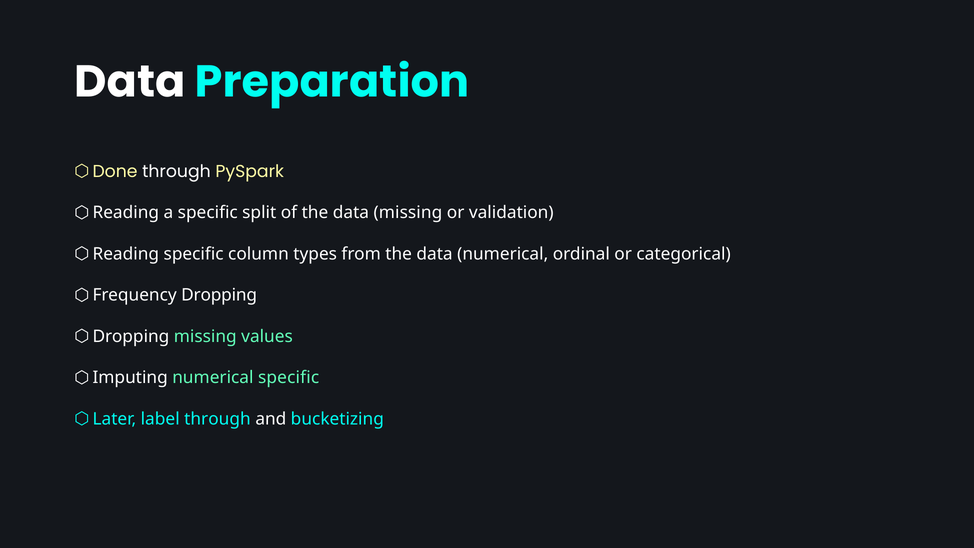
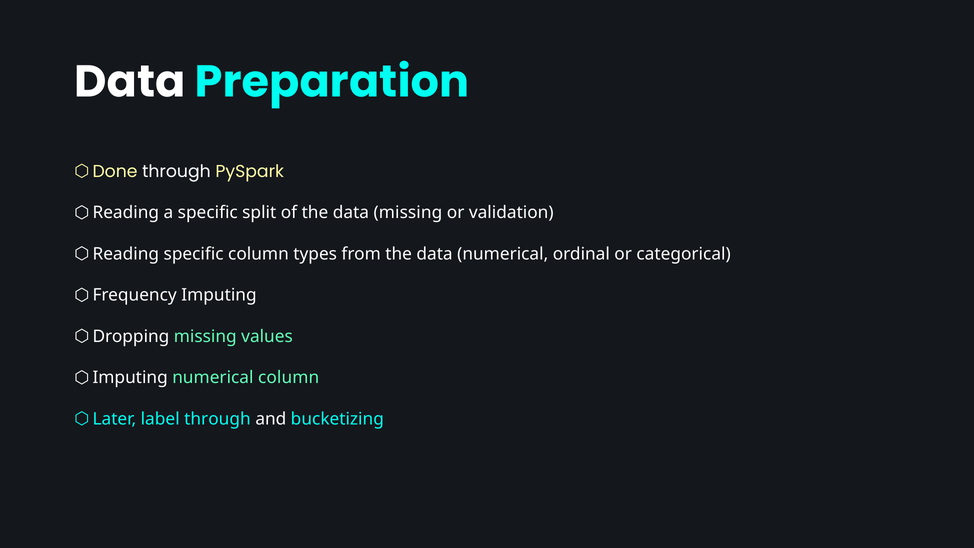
Frequency Dropping: Dropping -> Imputing (219, 295)
numerical specific: specific -> column (289, 378)
